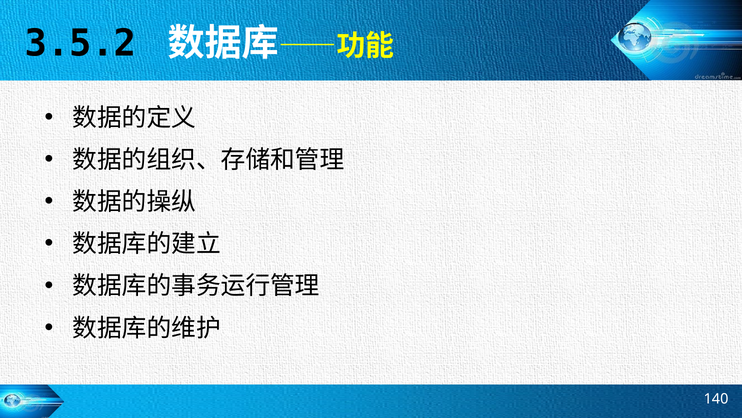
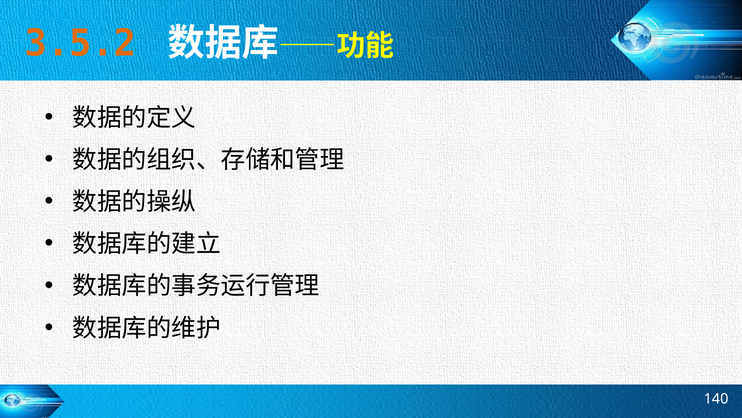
3.5.2 colour: black -> orange (81, 43)
